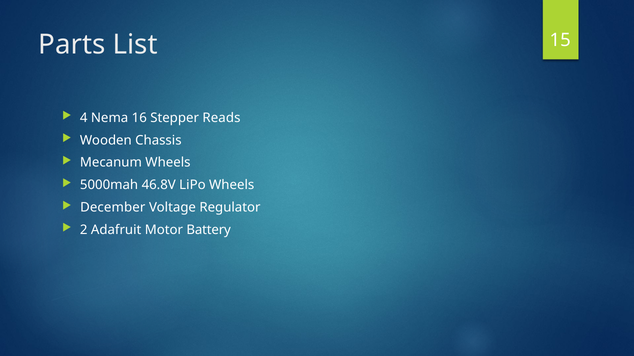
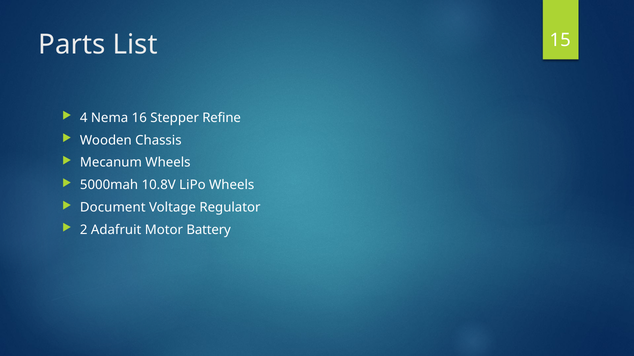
Reads: Reads -> Refine (222, 118)
46.8V: 46.8V -> 10.8V (159, 185)
December: December -> Document (113, 208)
